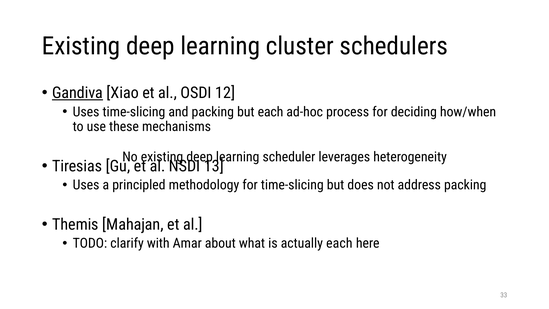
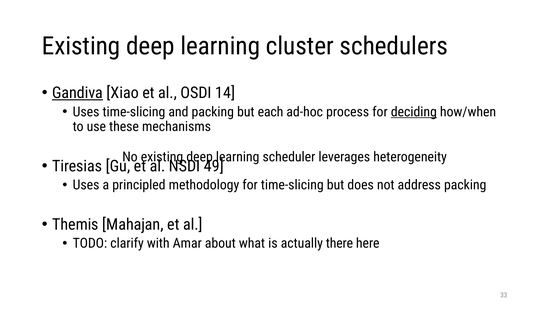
12: 12 -> 14 (225, 93)
deciding underline: none -> present (414, 112)
13: 13 -> 49 (214, 166)
actually each: each -> there (339, 243)
